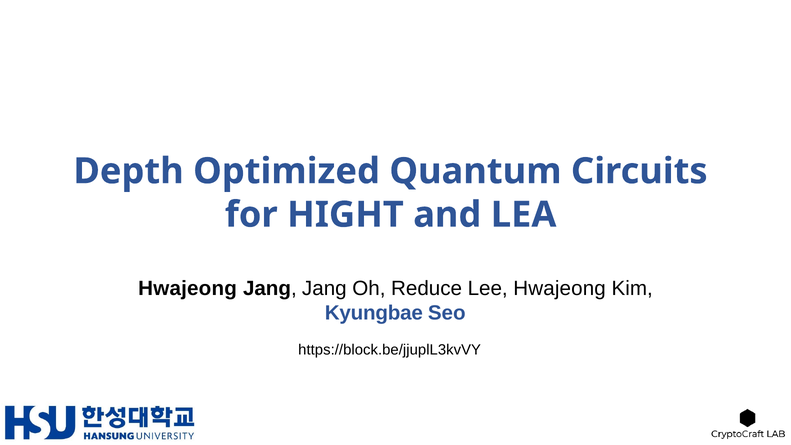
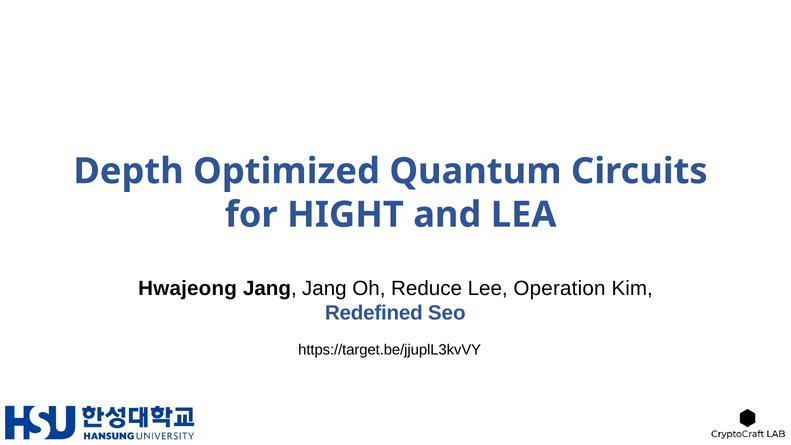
Lee Hwajeong: Hwajeong -> Operation (560, 288)
Kyungbae: Kyungbae -> Redefined (374, 313)
https://block.be/jjuplL3kvVY: https://block.be/jjuplL3kvVY -> https://target.be/jjuplL3kvVY (390, 350)
